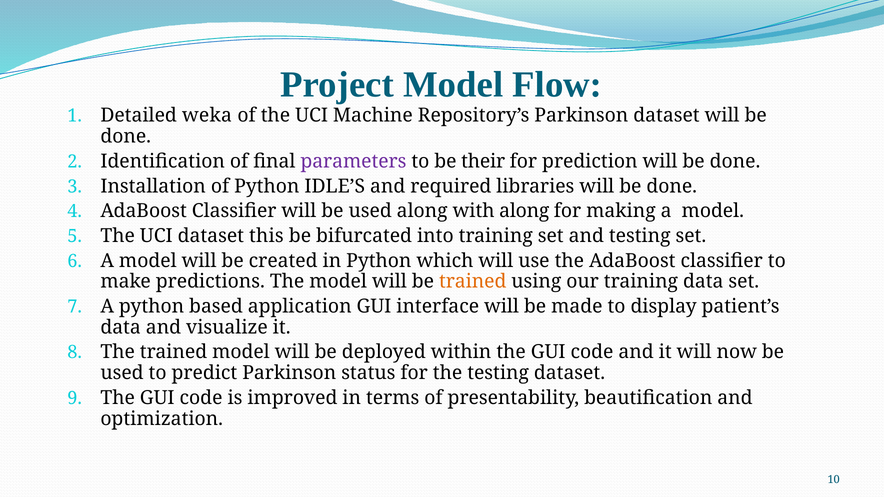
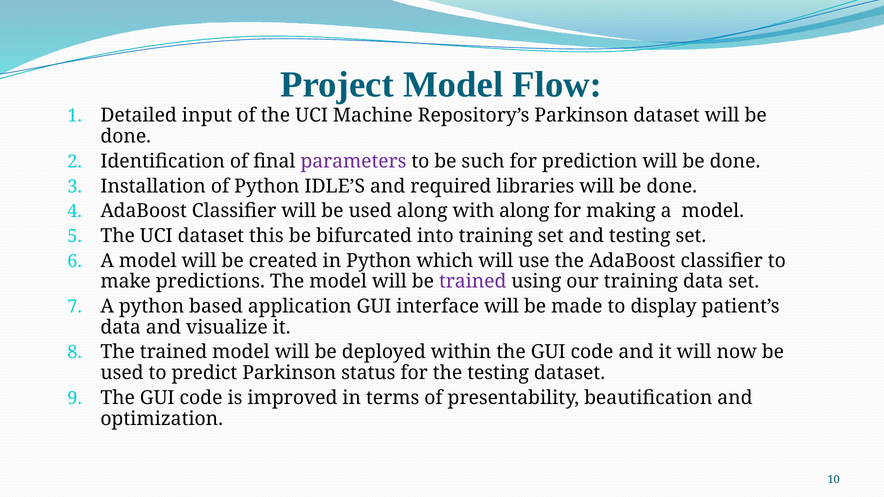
weka: weka -> input (207, 116)
their: their -> such (483, 161)
trained colour: orange -> purple (473, 282)
